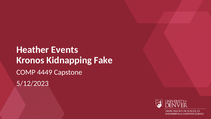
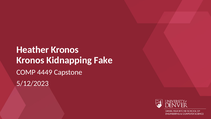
Heather Events: Events -> Kronos (65, 50)
